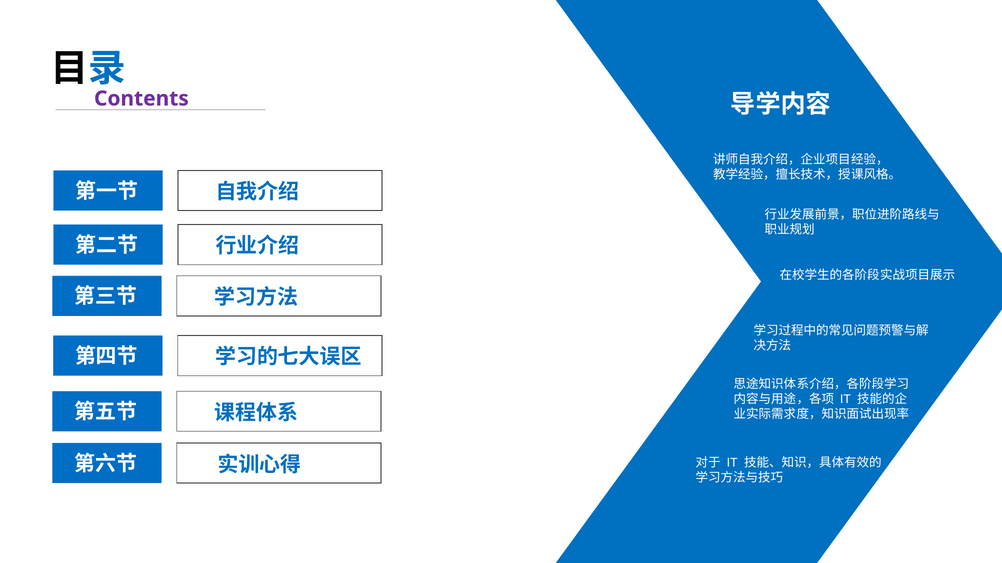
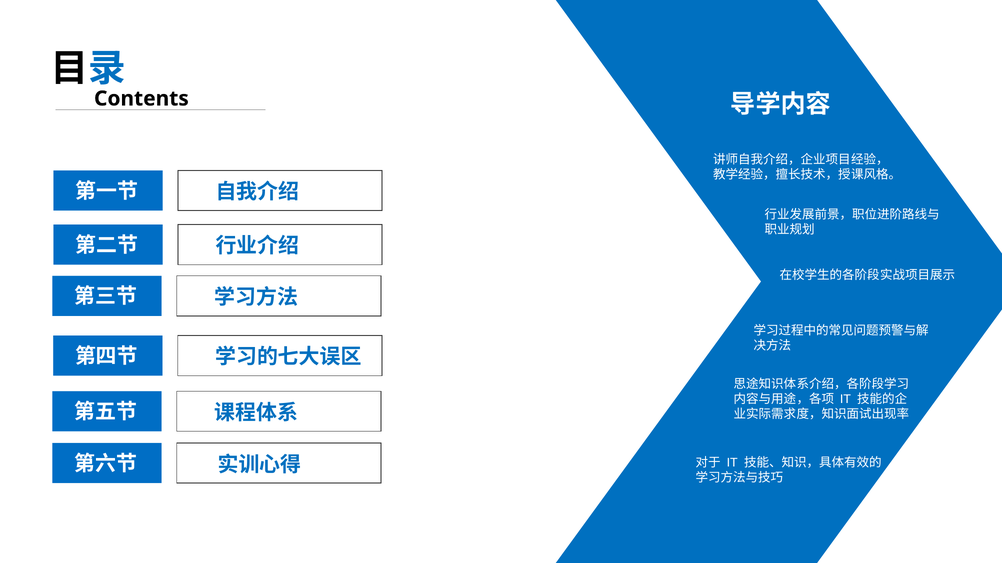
Contents colour: purple -> black (141, 99)
